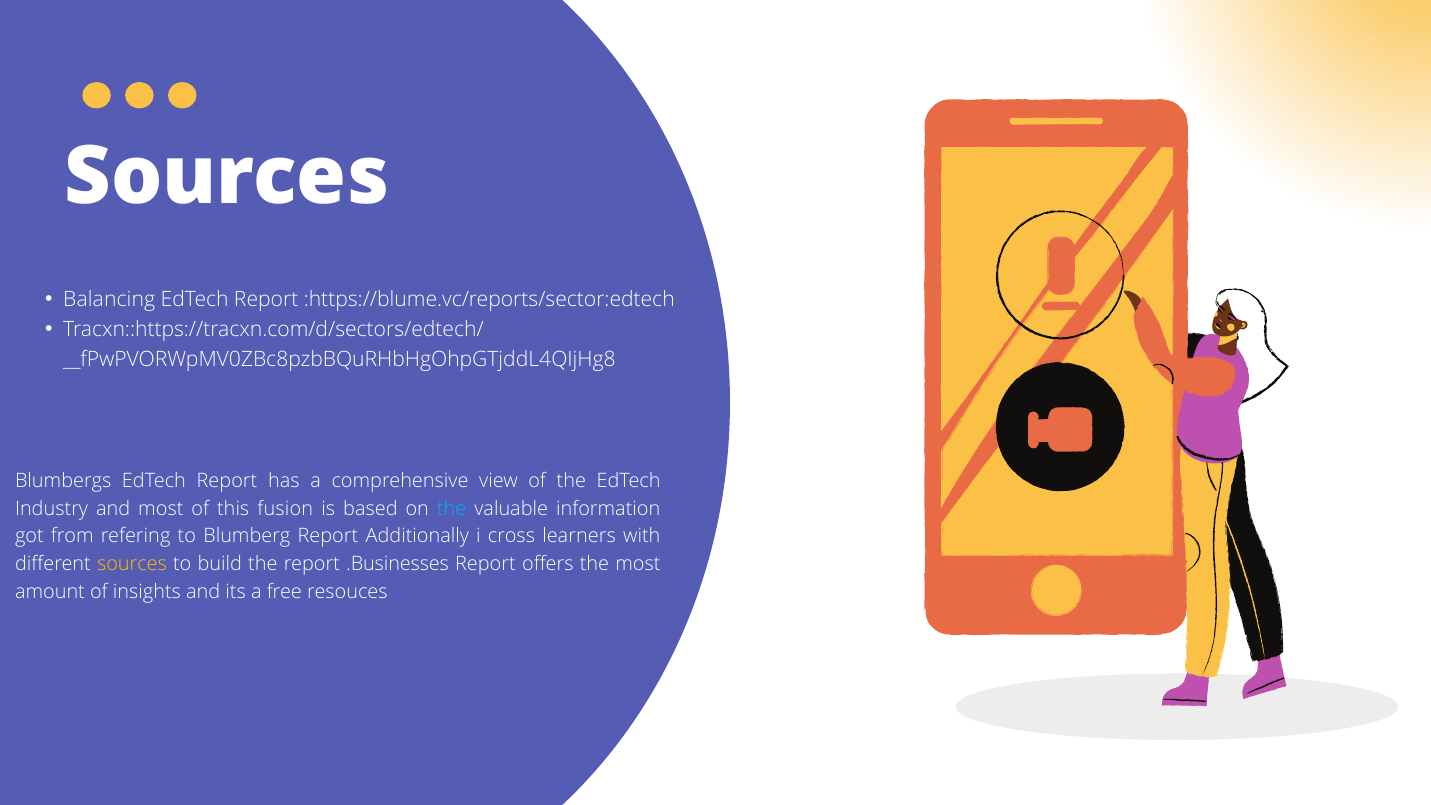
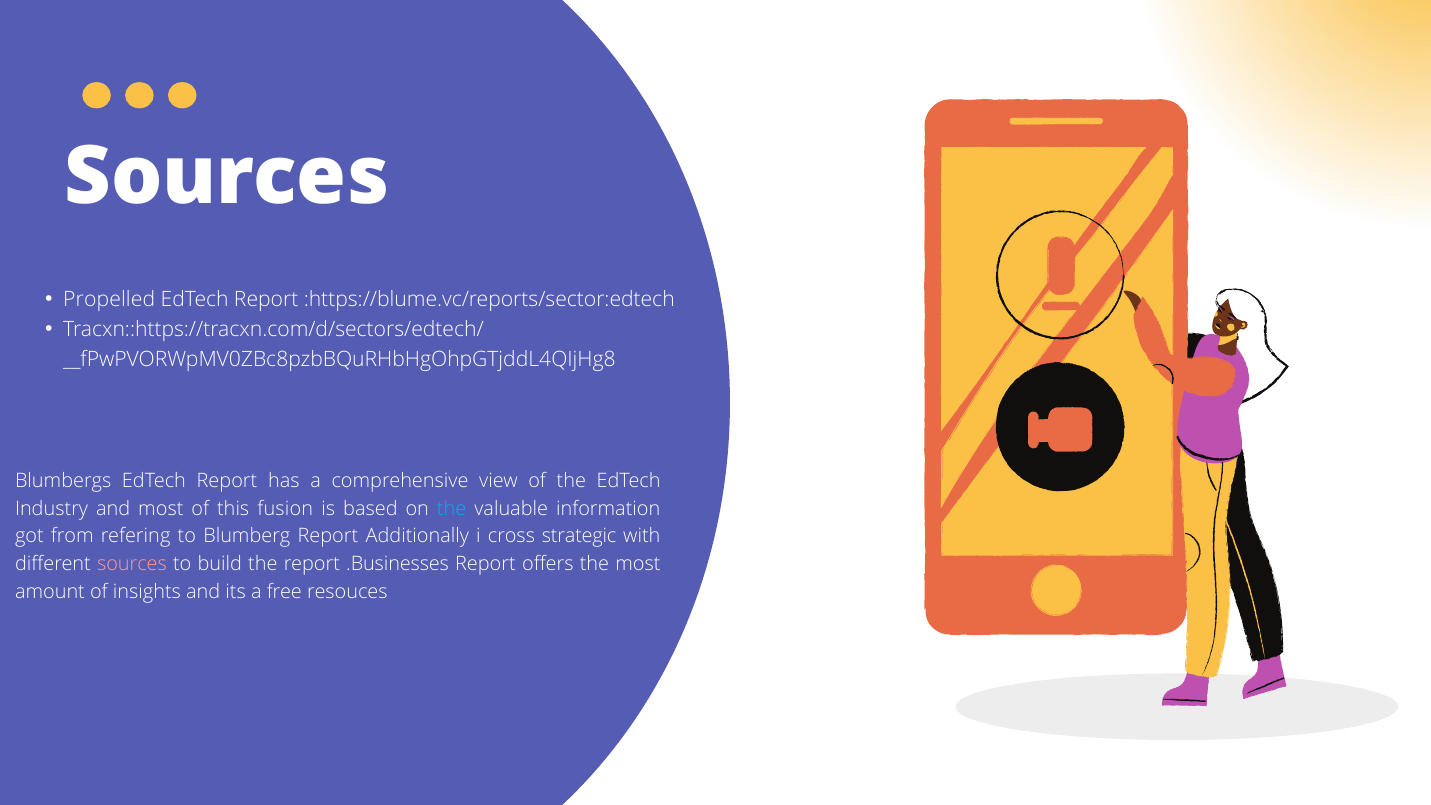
Balancing: Balancing -> Propelled (109, 300)
learners: learners -> strategic (579, 536)
sources colour: yellow -> pink (132, 564)
